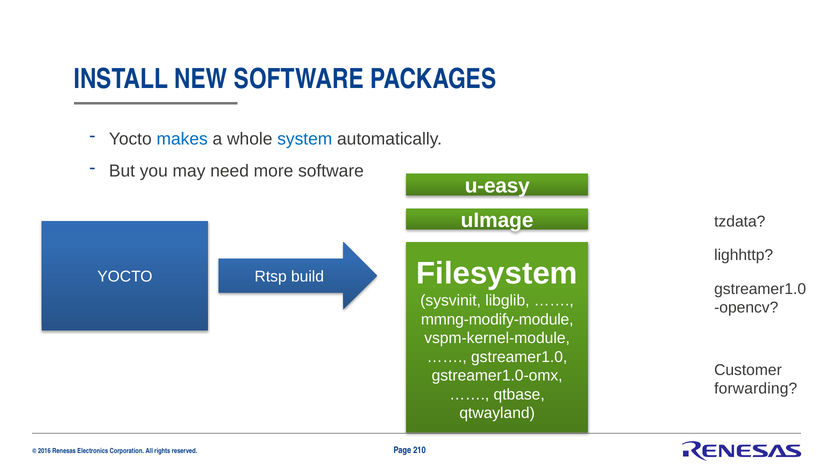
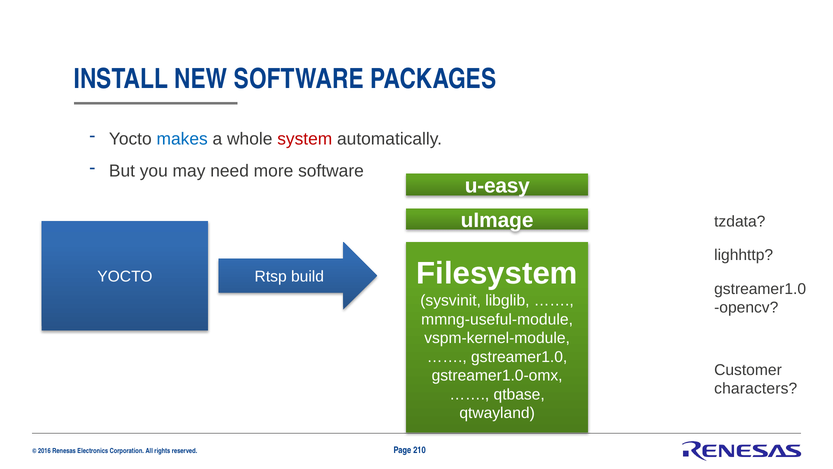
system colour: blue -> red (305, 139)
mmng-modify-module: mmng-modify-module -> mmng-useful-module (497, 319)
forwarding: forwarding -> characters (756, 388)
